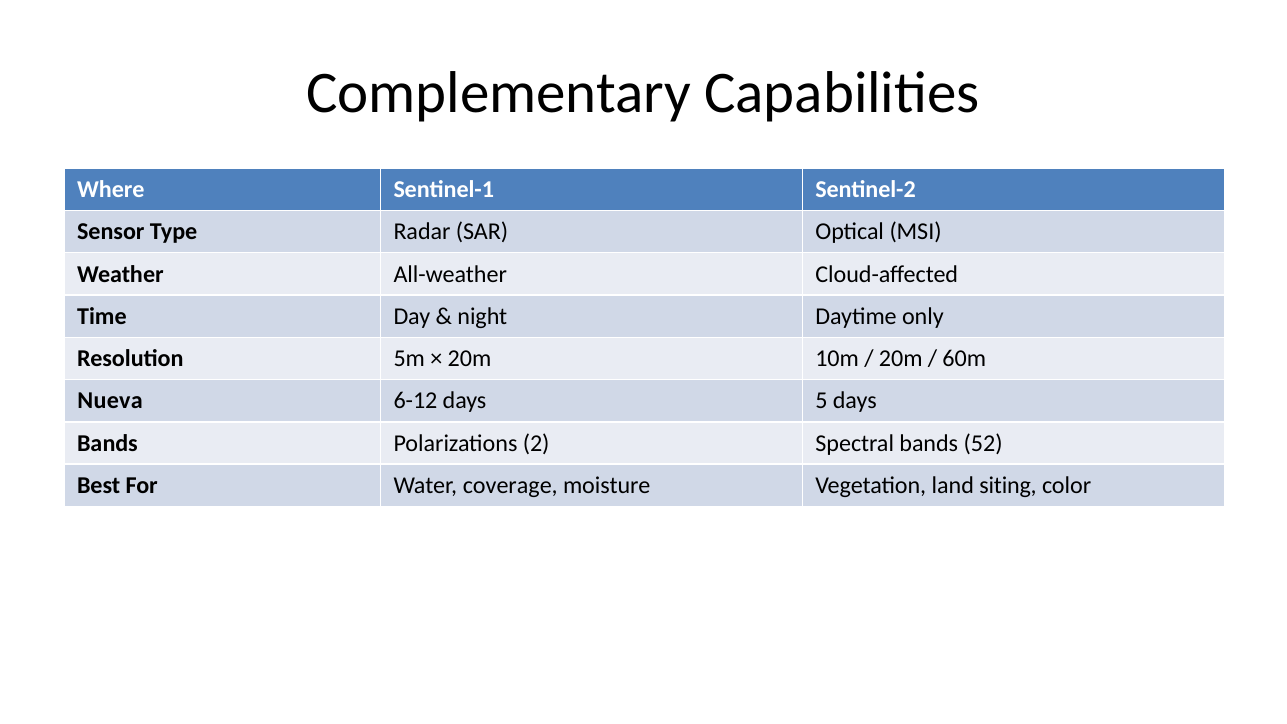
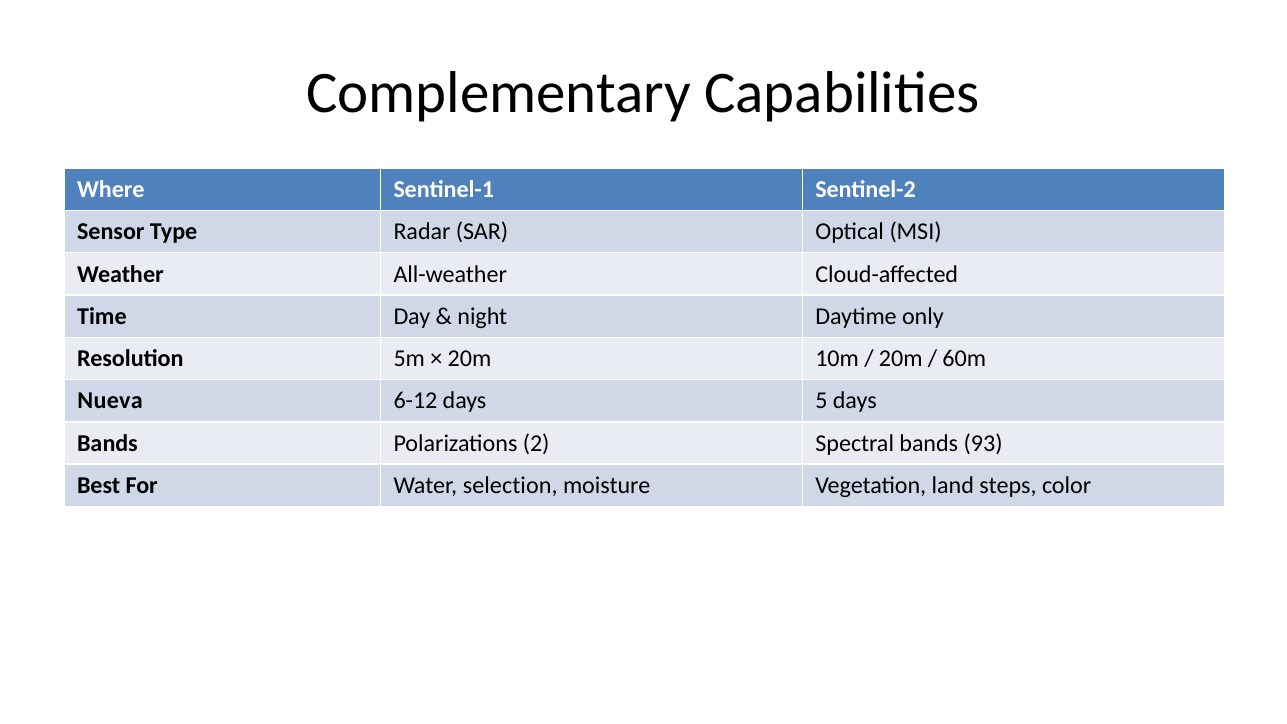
52: 52 -> 93 (983, 443)
coverage: coverage -> selection (510, 486)
siting: siting -> steps (1008, 486)
